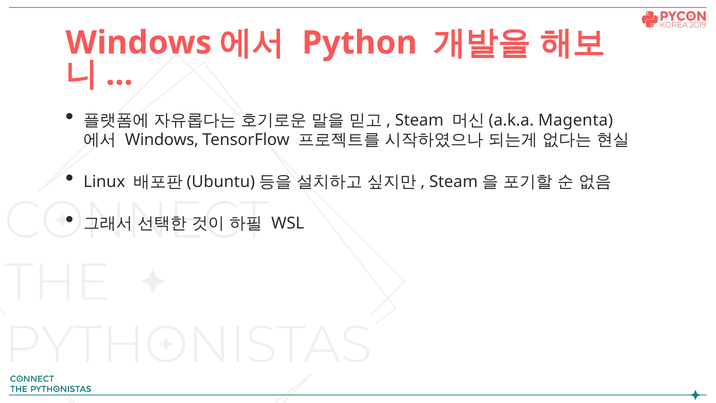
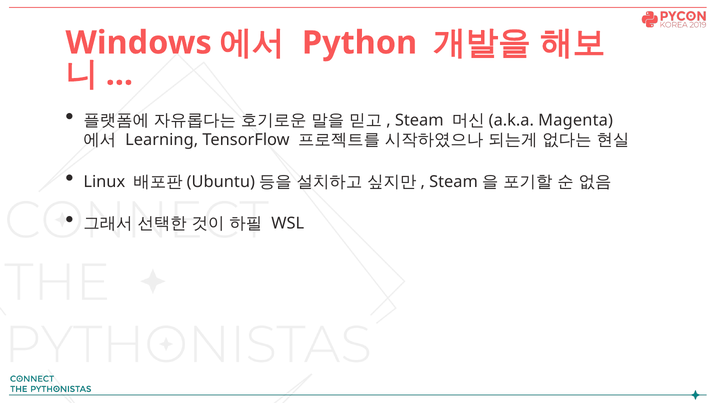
Windows: Windows -> Learning (162, 140)
